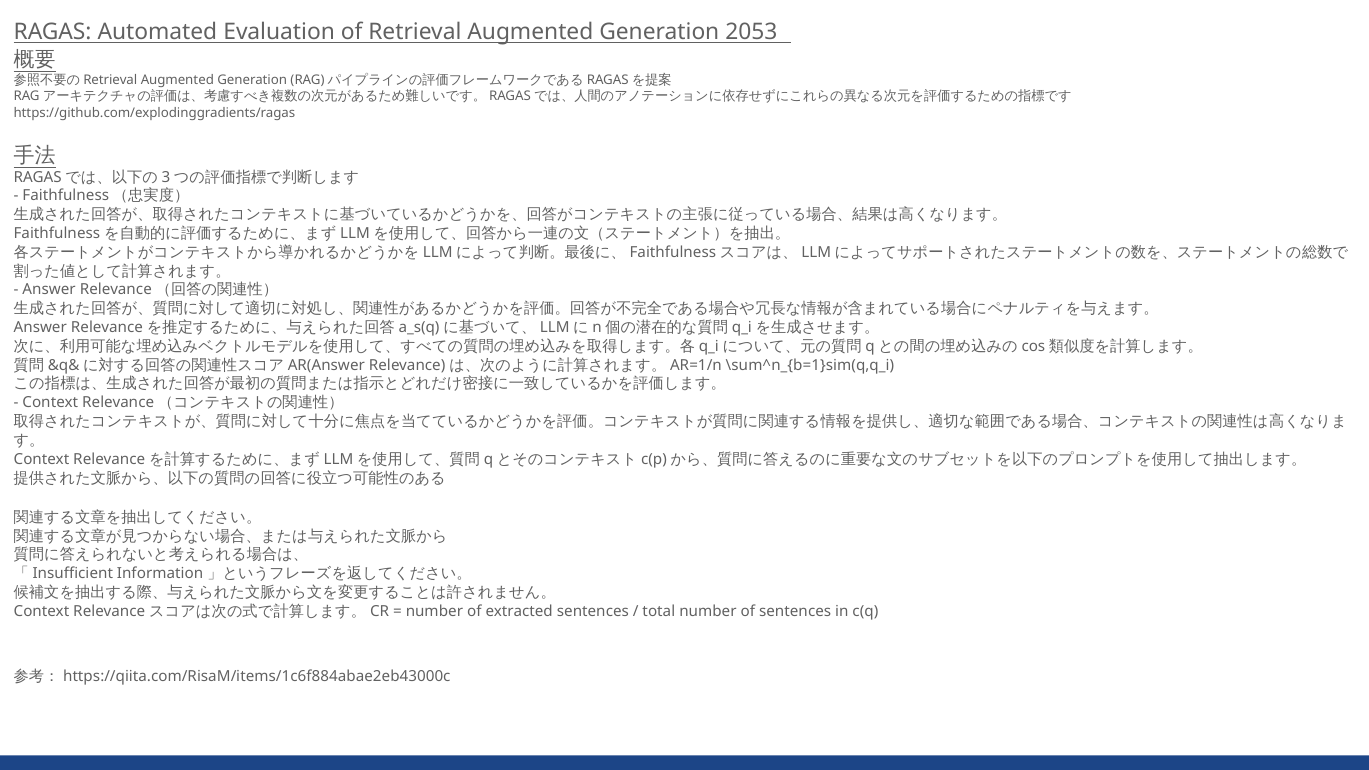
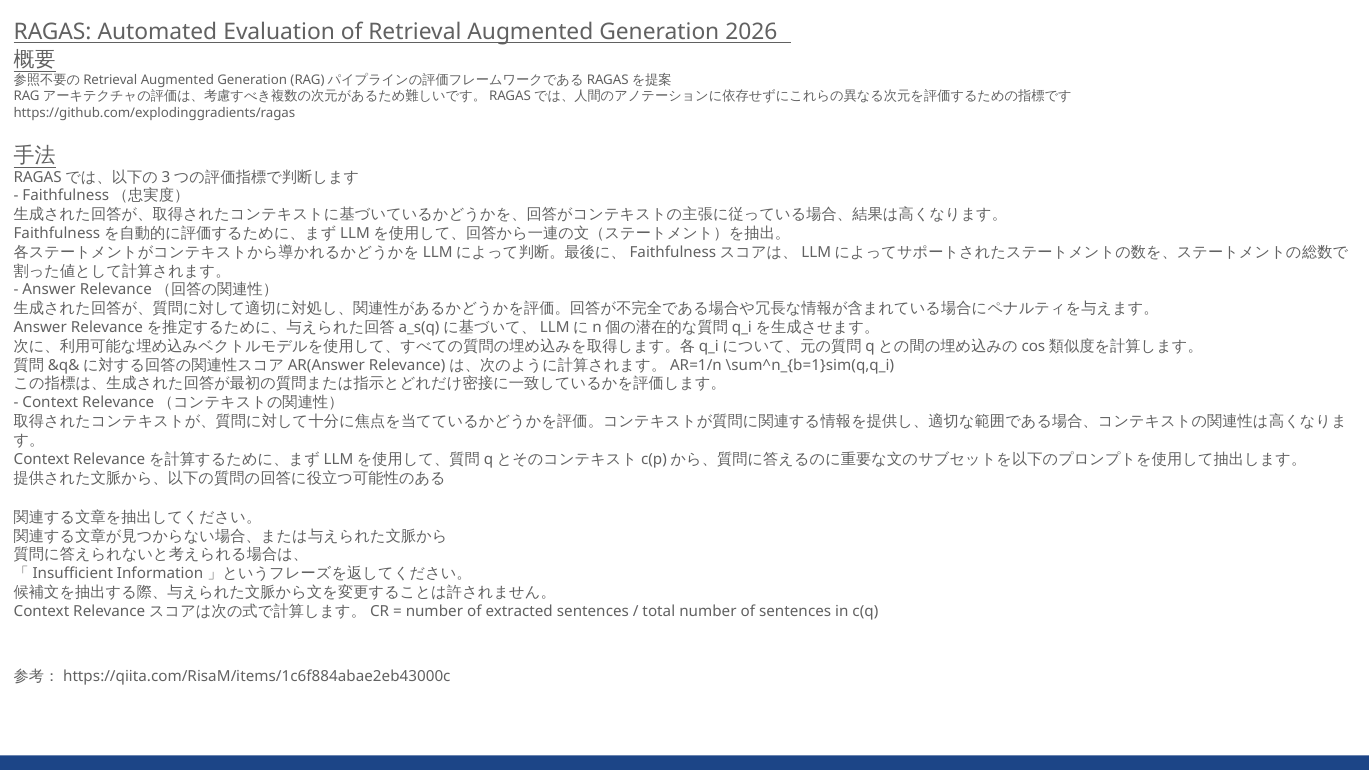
2053: 2053 -> 2026 (751, 32)
